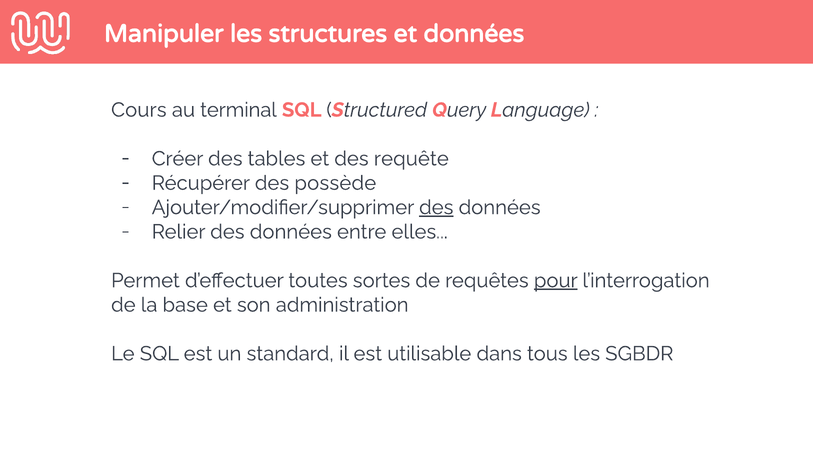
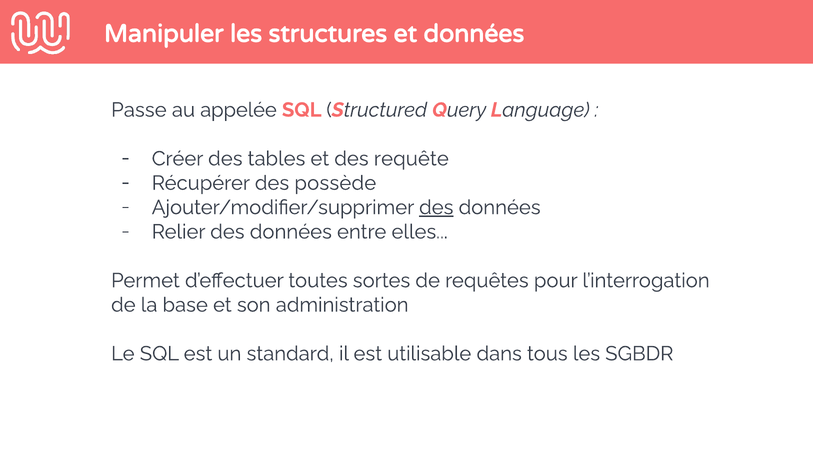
Cours: Cours -> Passe (139, 110)
terminal: terminal -> appelée (238, 110)
pour underline: present -> none (556, 281)
